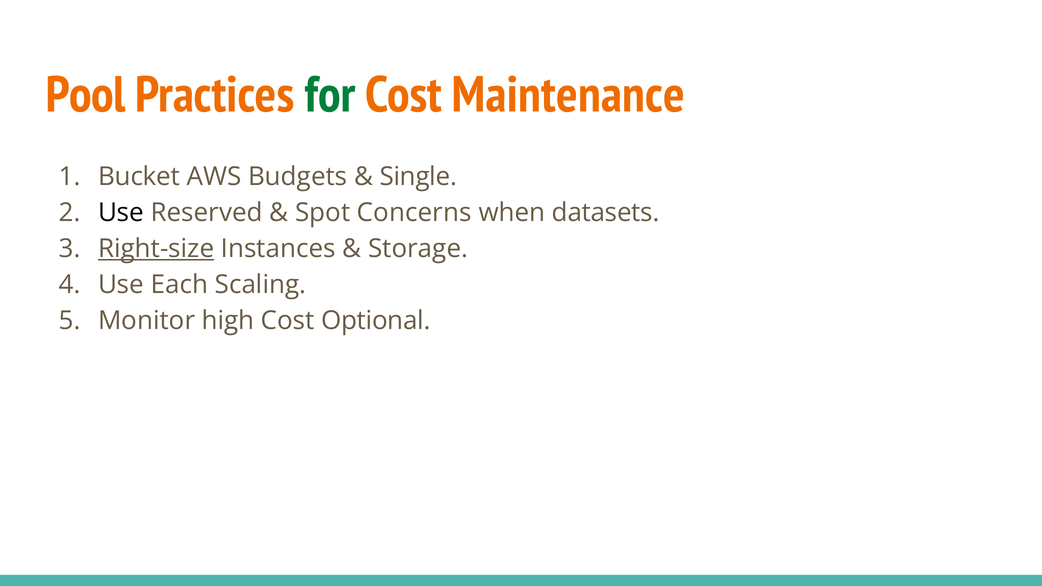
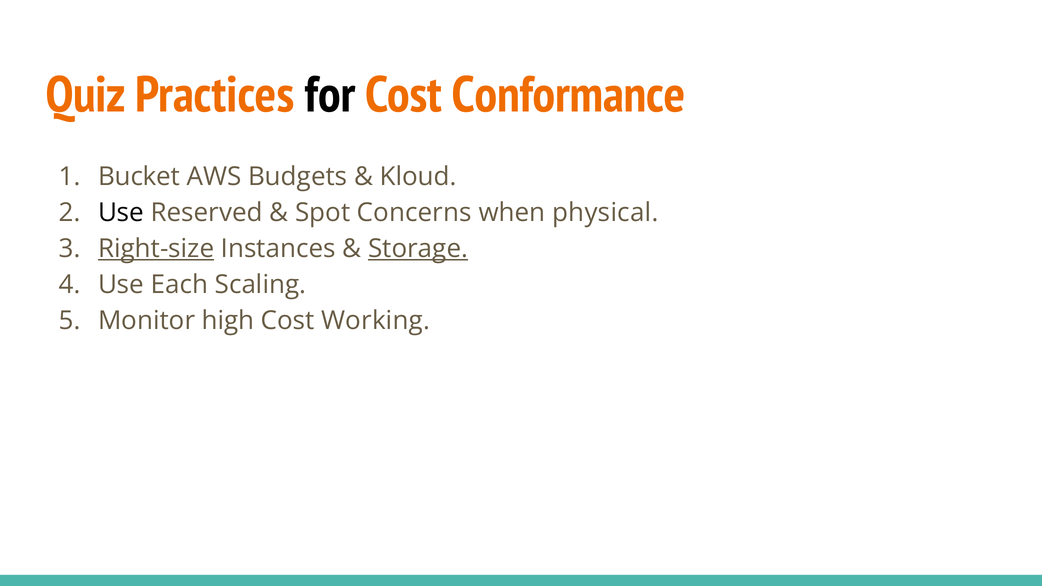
Pool: Pool -> Quiz (86, 95)
for colour: green -> black (330, 95)
Maintenance: Maintenance -> Conformance (569, 95)
Single: Single -> Kloud (418, 177)
datasets: datasets -> physical (605, 213)
Storage underline: none -> present (418, 249)
Optional: Optional -> Working (376, 321)
